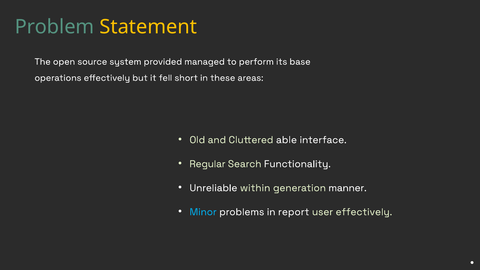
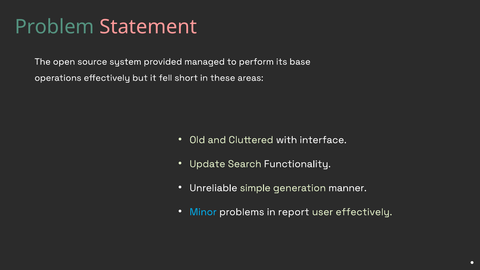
Statement colour: yellow -> pink (148, 27)
able: able -> with (287, 140)
Regular: Regular -> Update (207, 164)
within: within -> simple (255, 188)
